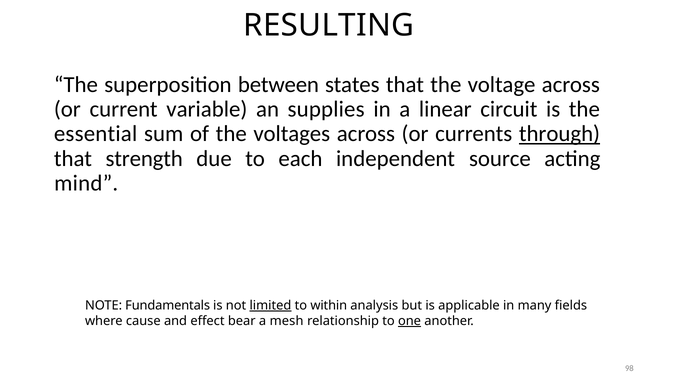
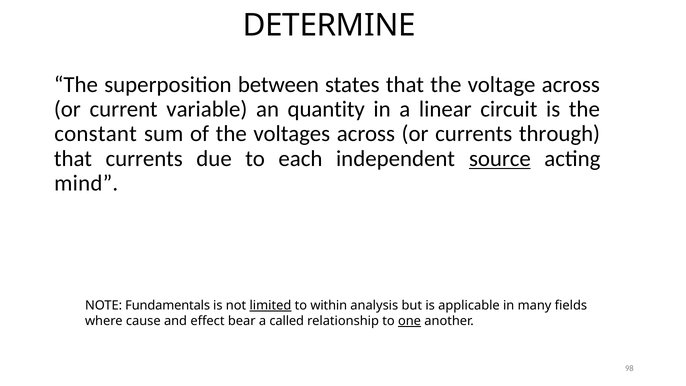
RESULTING: RESULTING -> DETERMINE (329, 26)
supplies: supplies -> quantity (326, 109)
essential: essential -> constant (96, 134)
through underline: present -> none (559, 134)
that strength: strength -> currents (144, 159)
source underline: none -> present (500, 159)
mesh: mesh -> called (287, 321)
